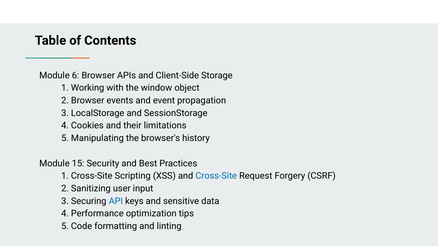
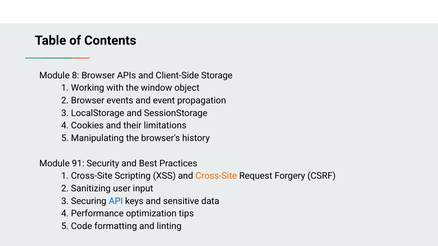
6: 6 -> 8 (76, 75)
15: 15 -> 91 (78, 164)
Cross-Site colour: blue -> orange (216, 176)
